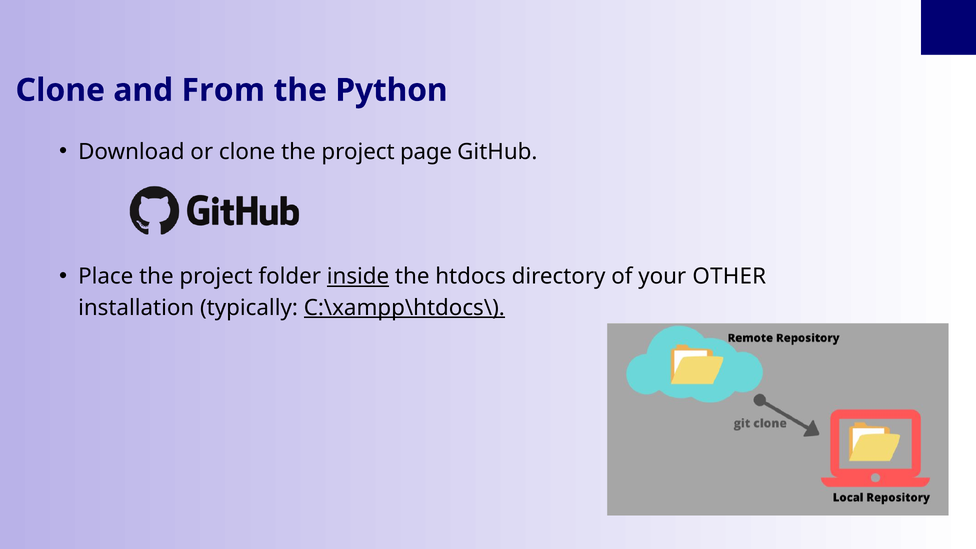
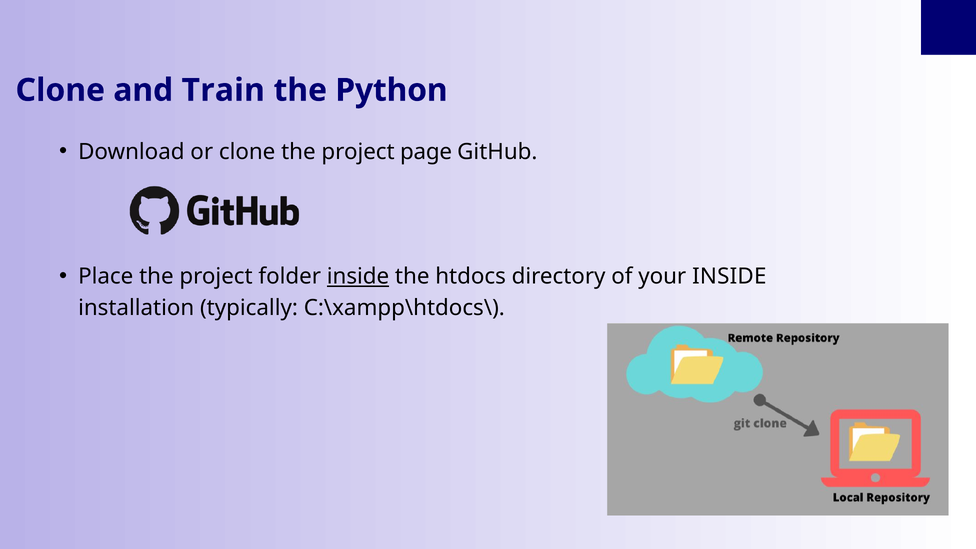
From: From -> Train (223, 90)
your OTHER: OTHER -> INSIDE (729, 276)
C:\xampp\htdocs\ underline: present -> none (404, 308)
